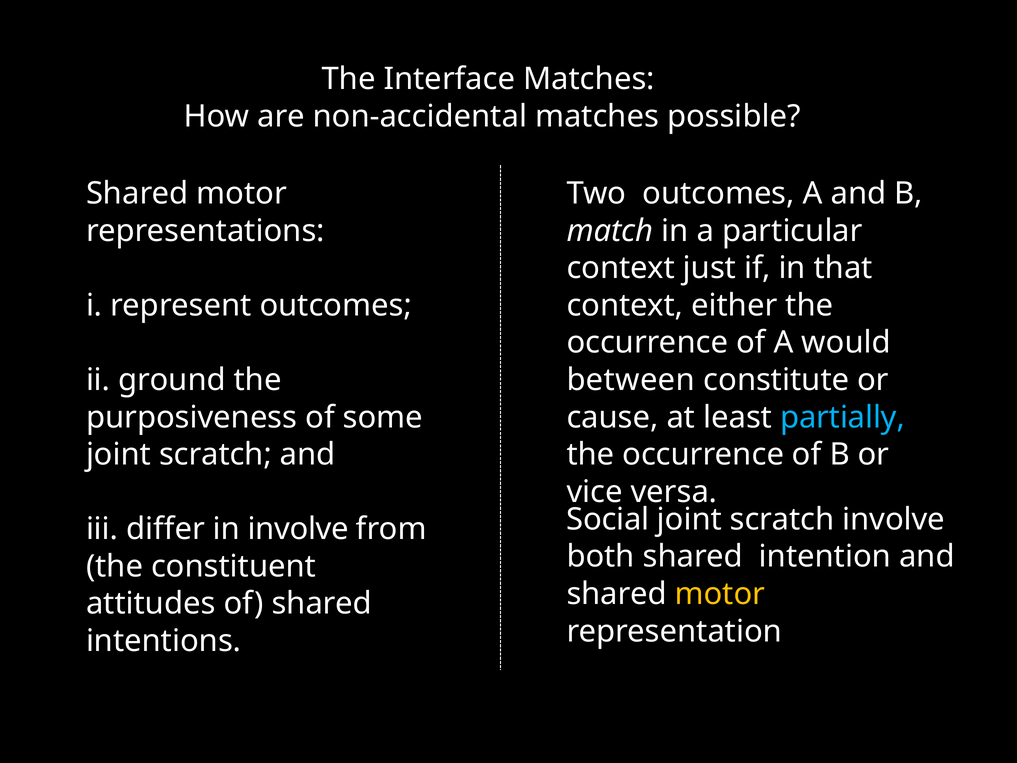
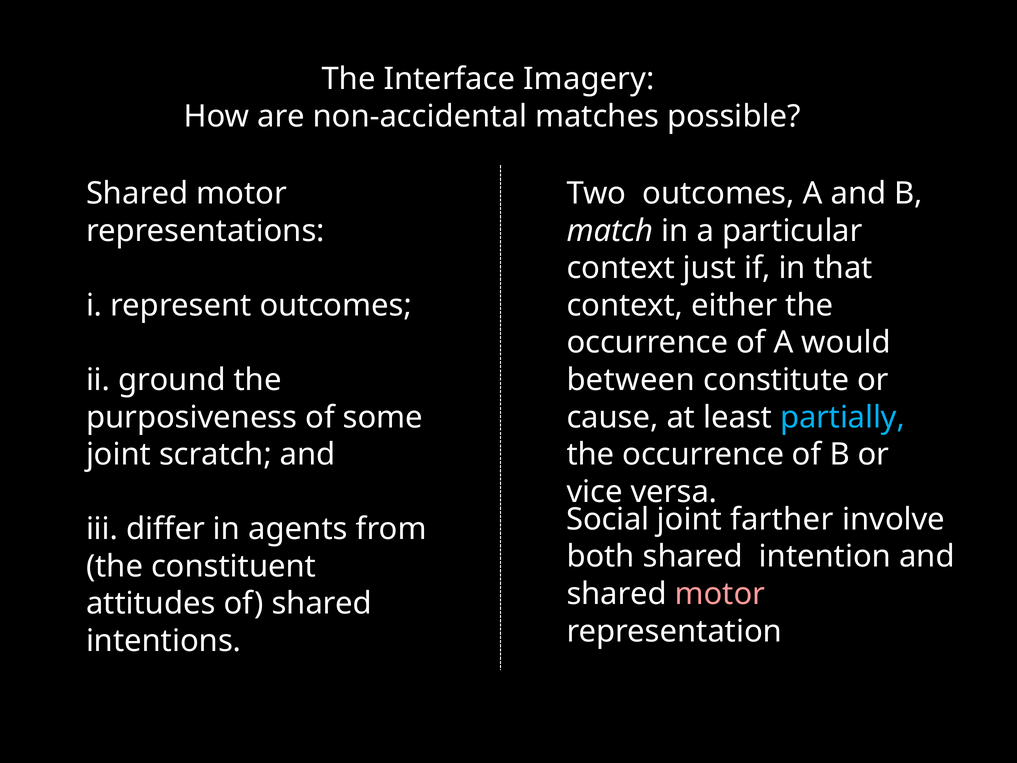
Interface Matches: Matches -> Imagery (589, 79)
scratch: scratch -> farther (782, 519)
in involve: involve -> agents (298, 529)
motor colour: yellow -> pink (720, 594)
